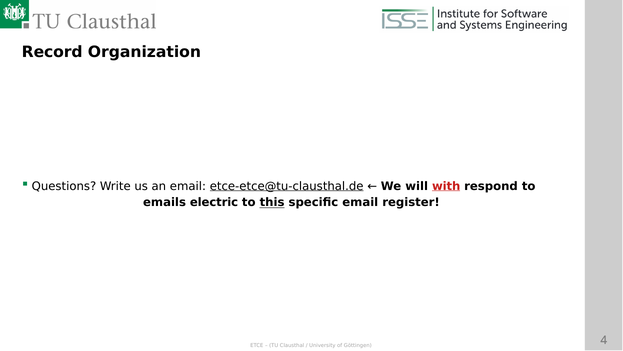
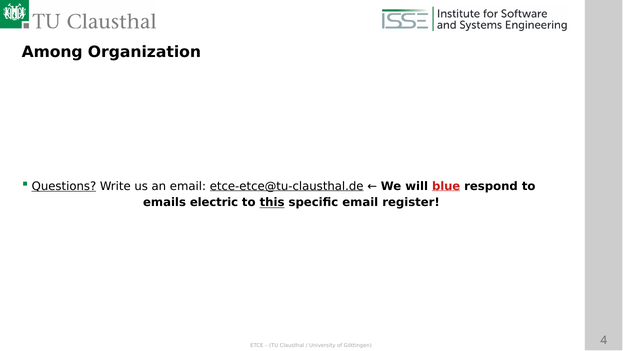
Record: Record -> Among (52, 52)
Questions underline: none -> present (64, 186)
with: with -> blue (446, 186)
